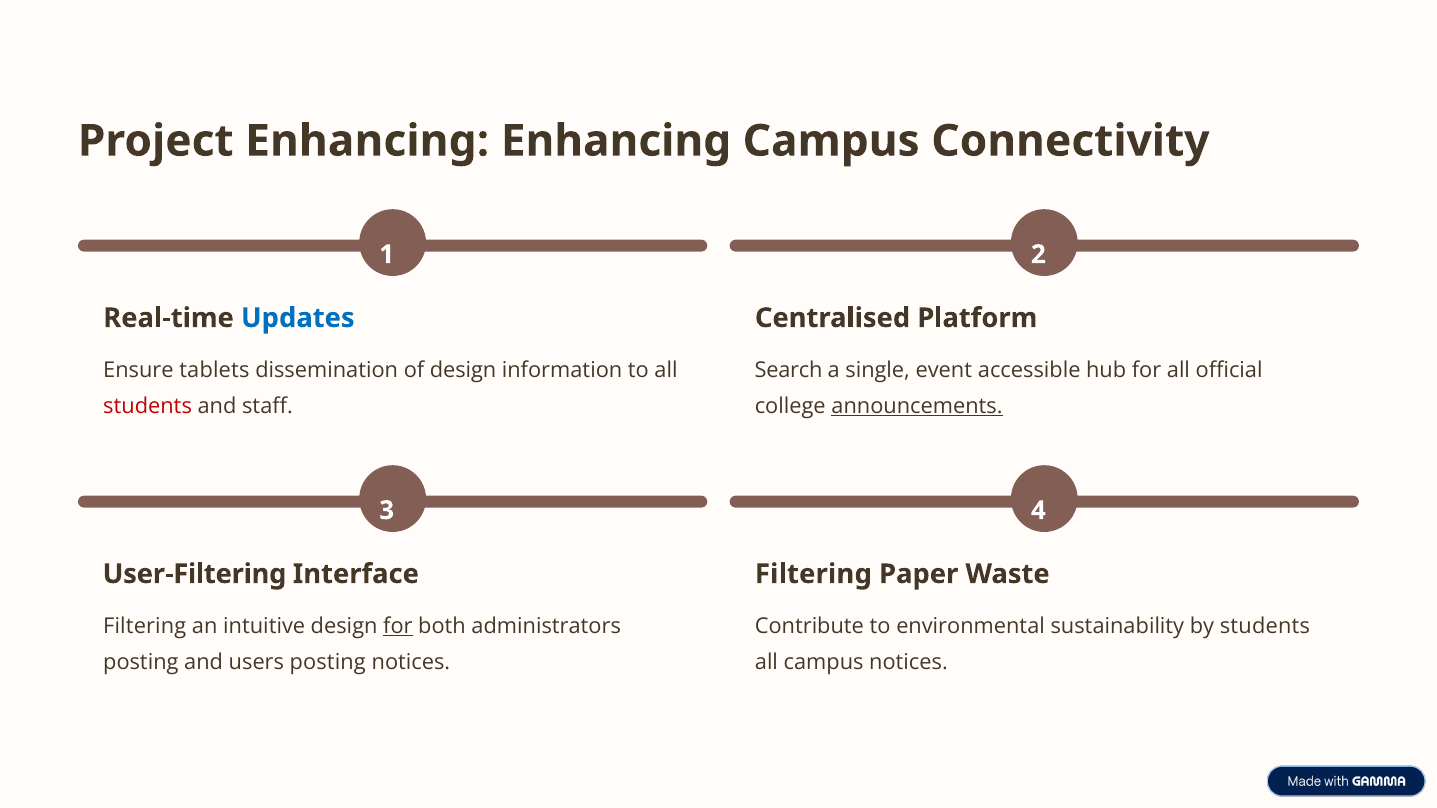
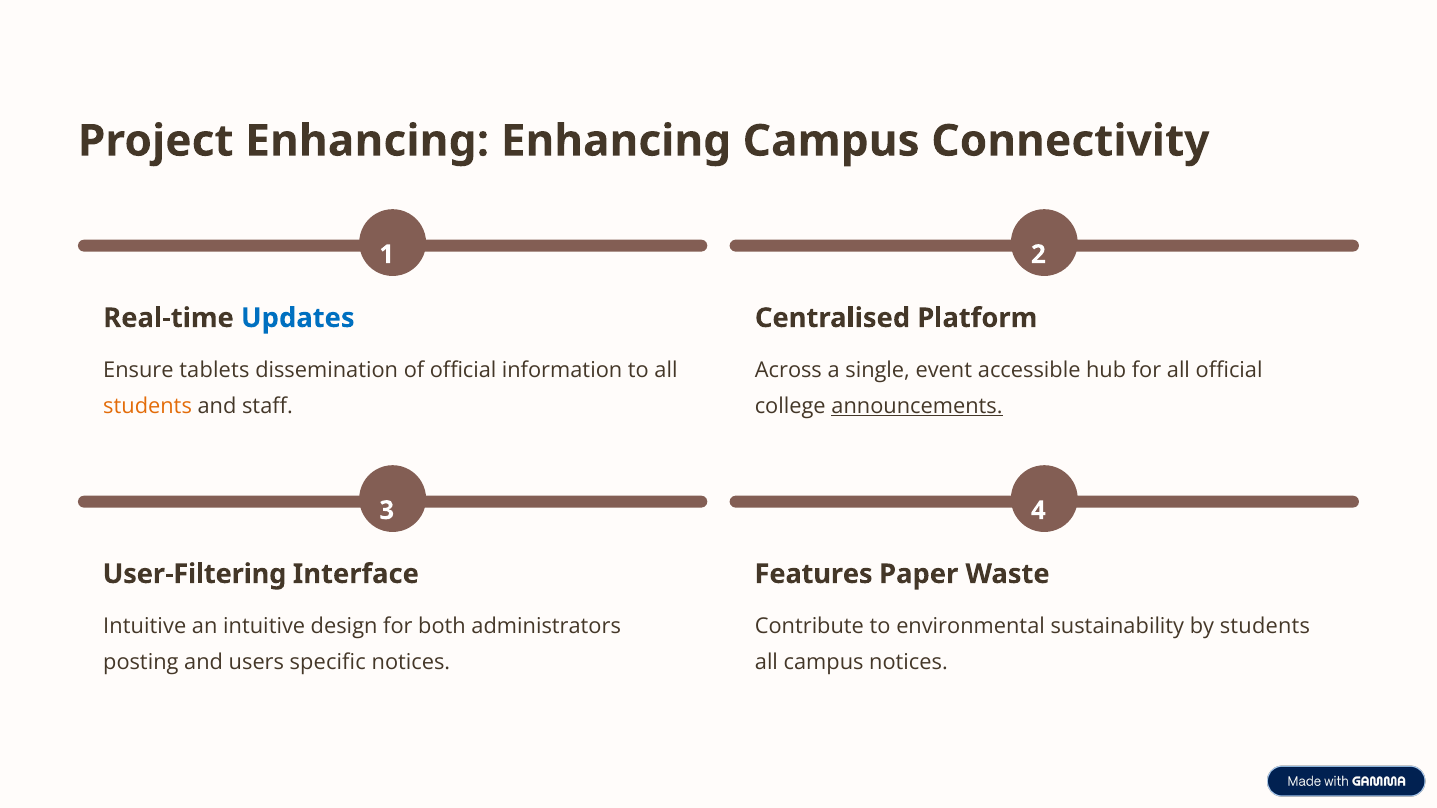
of design: design -> official (463, 371)
Search: Search -> Across (788, 371)
students colour: red -> orange (148, 406)
Filtering: Filtering -> Features (814, 574)
Filtering: Filtering -> Intuitive (145, 627)
for underline: present -> none (398, 627)
users posting: posting -> specific (328, 662)
